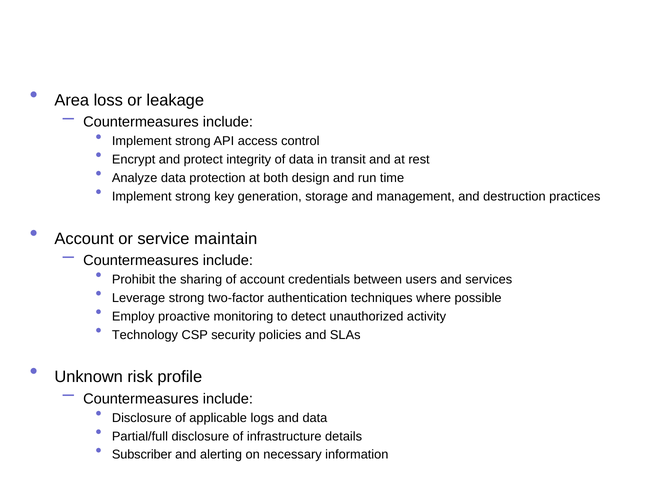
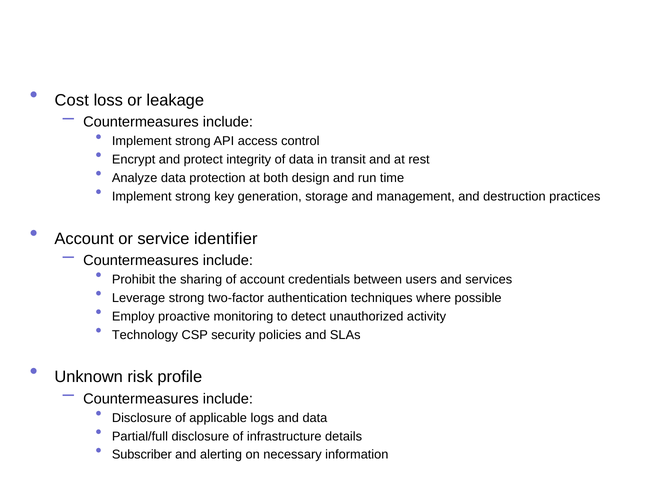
Area: Area -> Cost (72, 100)
maintain: maintain -> identifier (226, 239)
